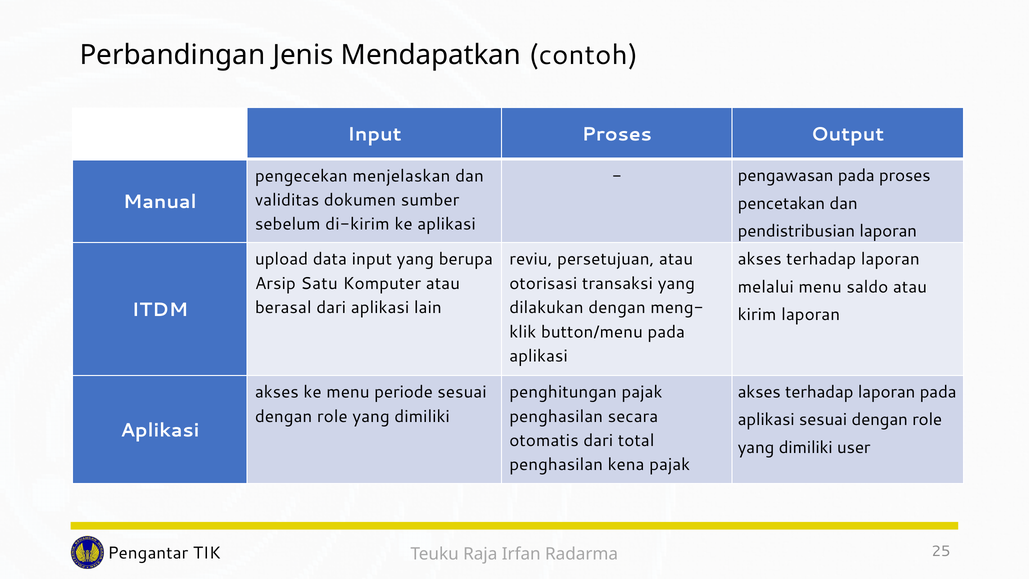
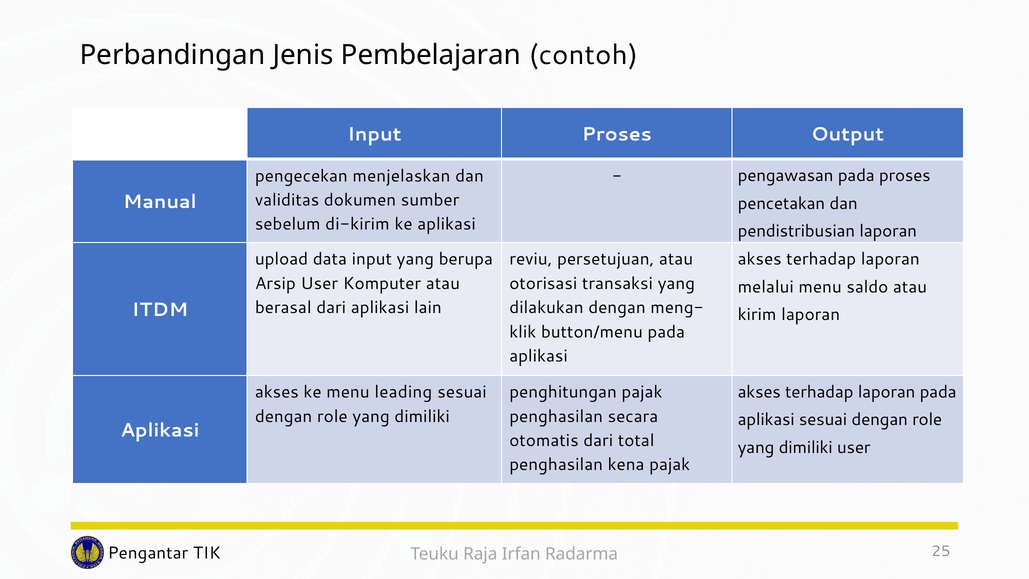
Mendapatkan: Mendapatkan -> Pembelajaran (431, 55)
Arsip Satu: Satu -> User (319, 283)
periode: periode -> leading (403, 392)
